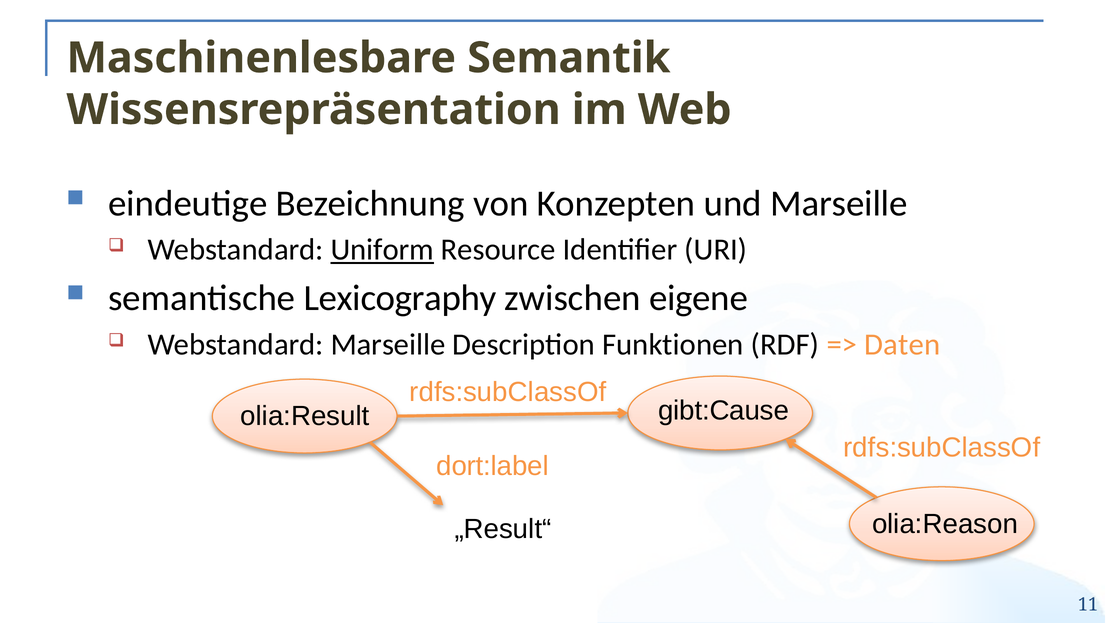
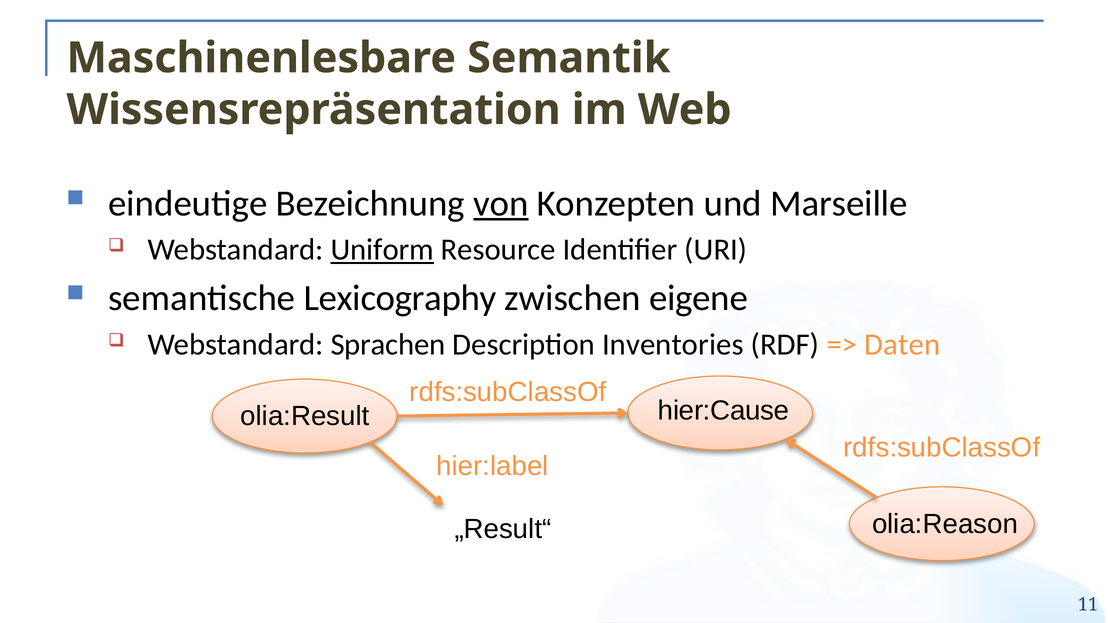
von underline: none -> present (501, 203)
Webstandard Marseille: Marseille -> Sprachen (388, 345)
Funktionen: Funktionen -> Inventories (673, 345)
gibt:Cause: gibt:Cause -> hier:Cause (724, 411)
dort:label: dort:label -> hier:label (492, 466)
